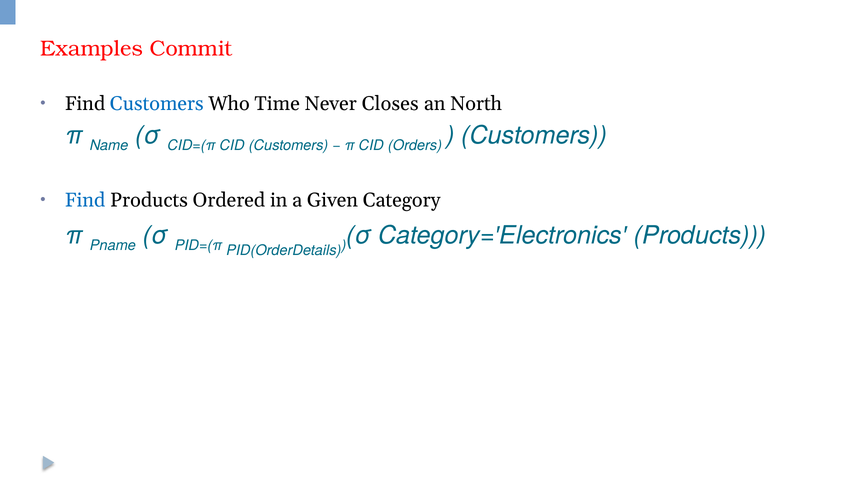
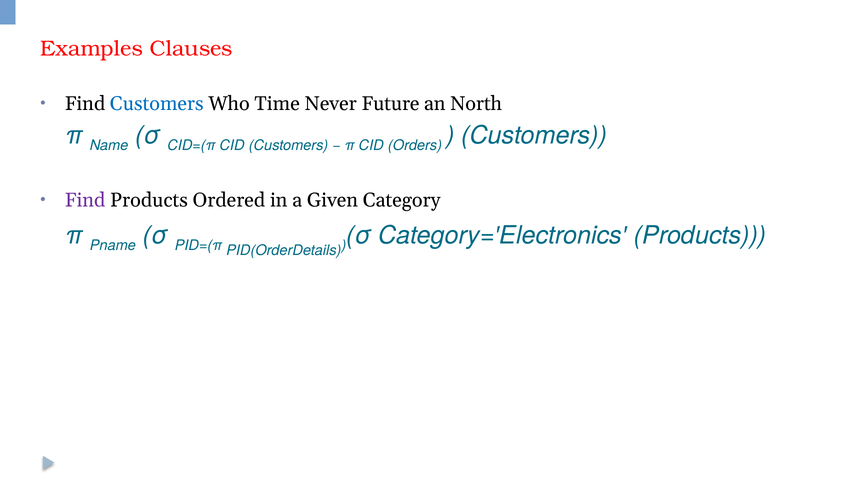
Commit: Commit -> Clauses (191, 49)
Closes: Closes -> Future (390, 104)
Find colour: blue -> purple (85, 200)
